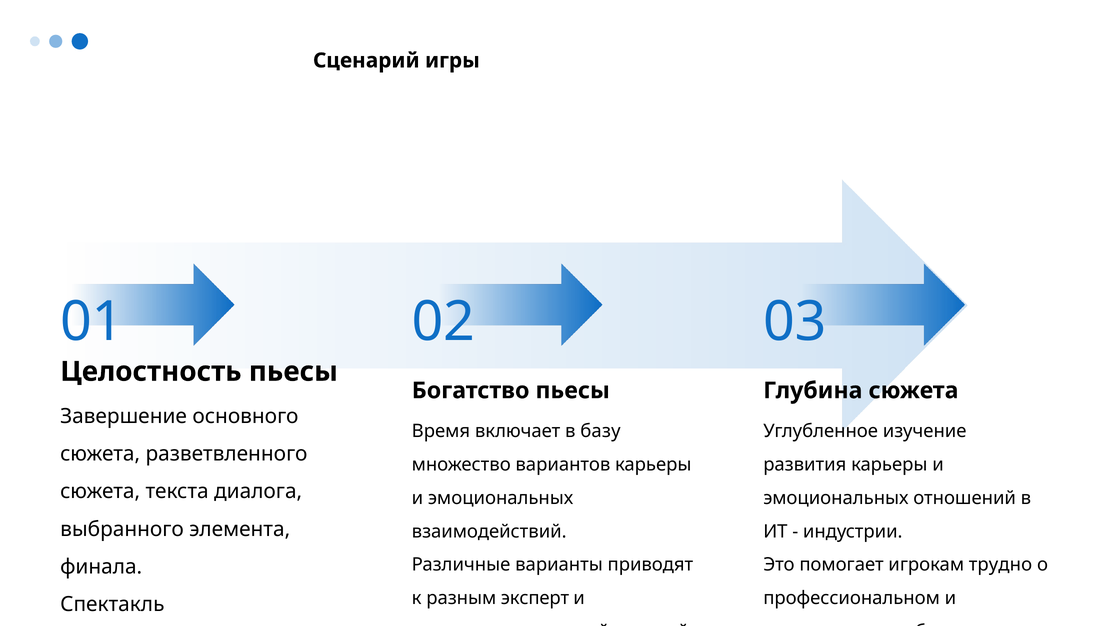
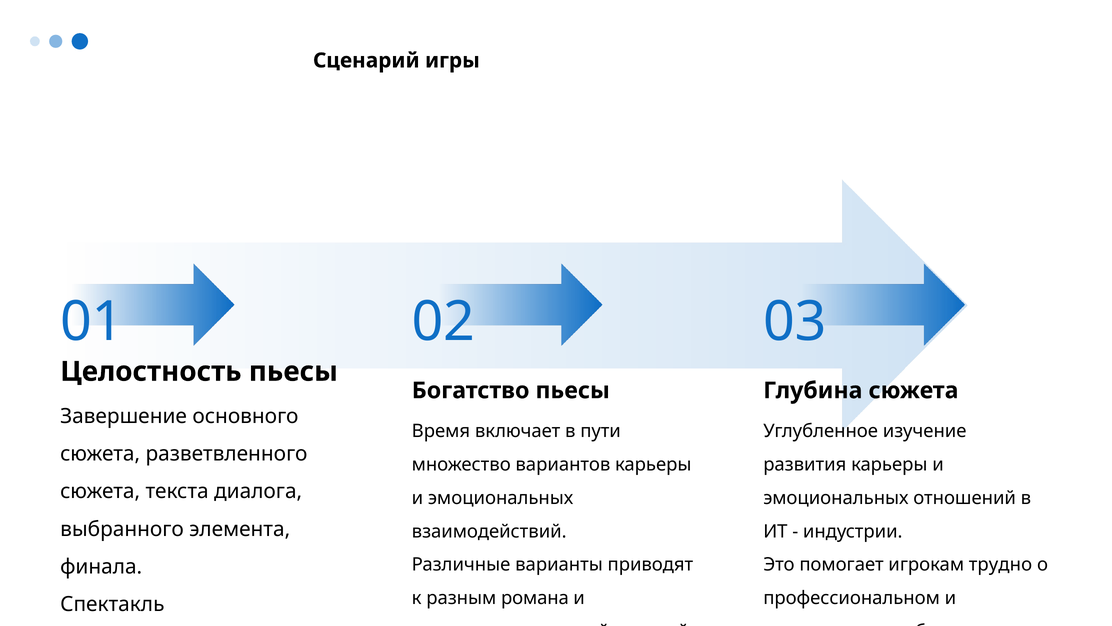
базу: базу -> пути (601, 431)
эксперт: эксперт -> романа (535, 598)
